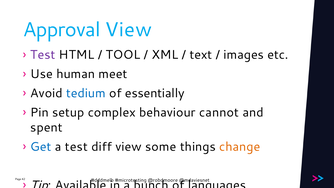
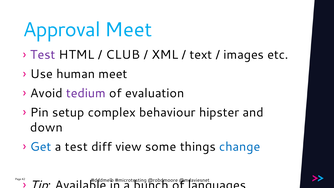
Approval View: View -> Meet (129, 30)
TOOL: TOOL -> CLUB (123, 55)
tedium colour: blue -> purple (86, 93)
essentially: essentially -> evaluation (155, 93)
cannot: cannot -> hipster (219, 112)
spent: spent -> down (46, 127)
change colour: orange -> blue (240, 147)
